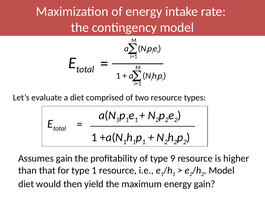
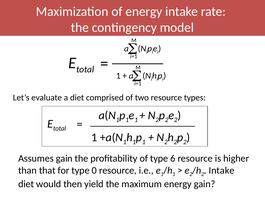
9: 9 -> 6 (173, 158)
type 1: 1 -> 0 (94, 170)
Model: Model -> Intake (222, 170)
